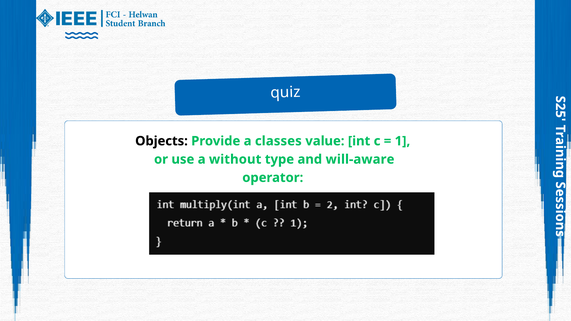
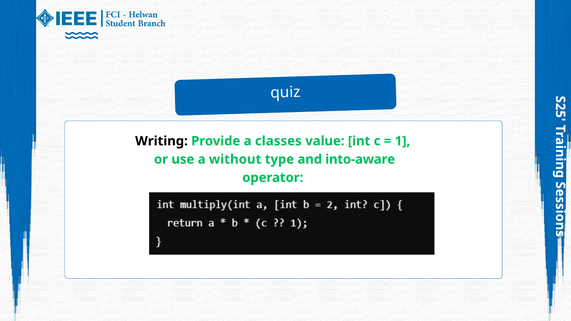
Objects: Objects -> Writing (161, 141)
will-aware: will-aware -> into-aware (360, 159)
